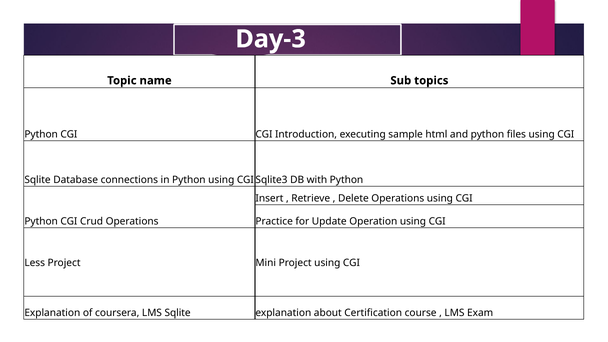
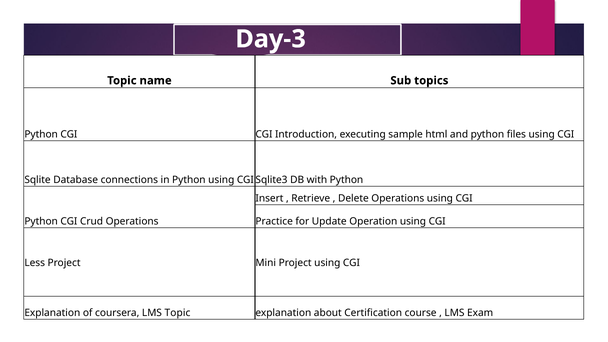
LMS Sqlite: Sqlite -> Topic (178, 313)
